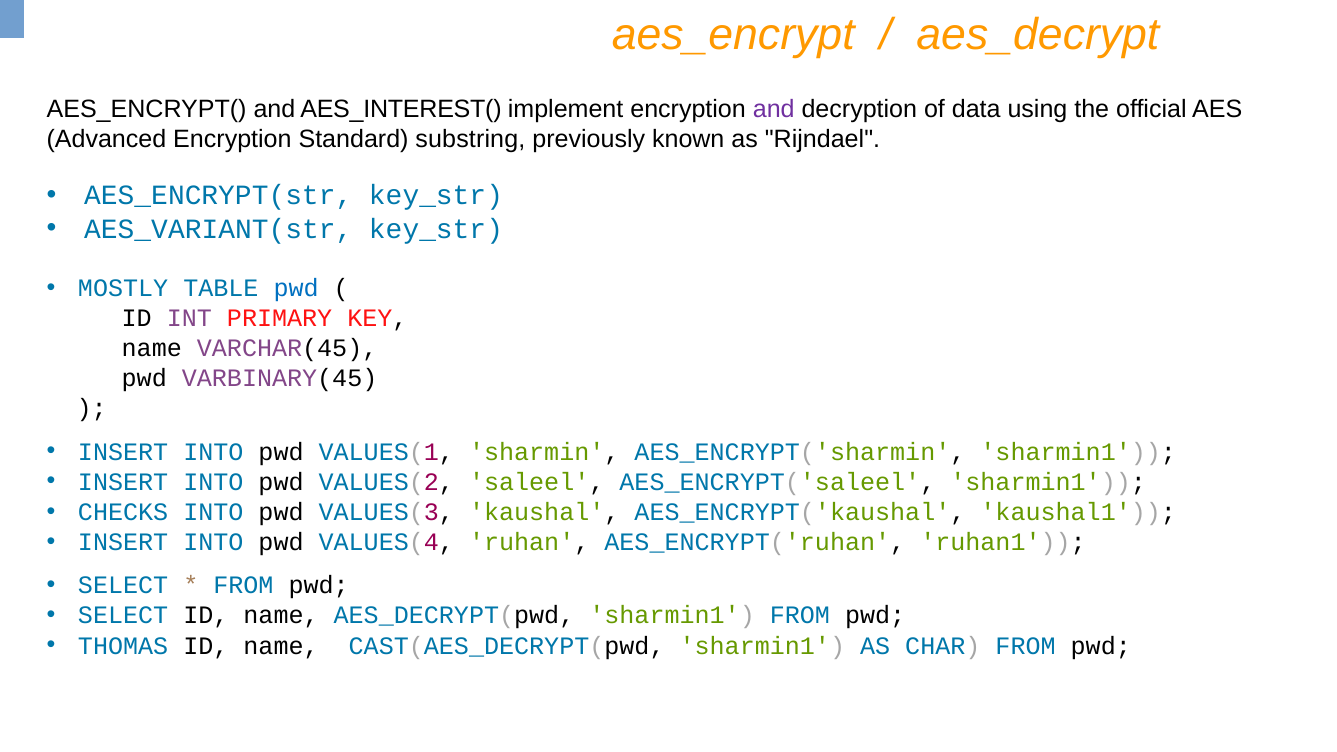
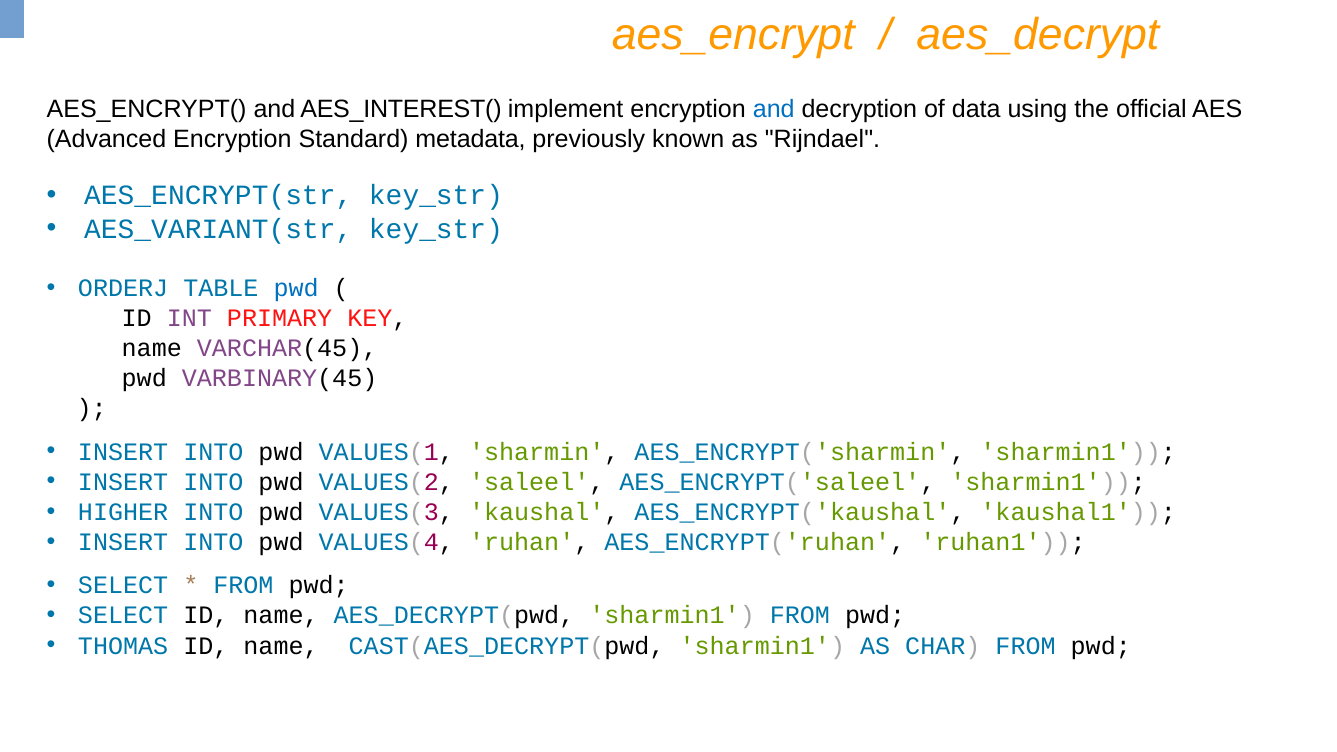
and colour: purple -> blue (774, 110)
substring: substring -> metadata (471, 140)
MOSTLY: MOSTLY -> ORDERJ (123, 288)
CHECKS: CHECKS -> HIGHER (123, 512)
